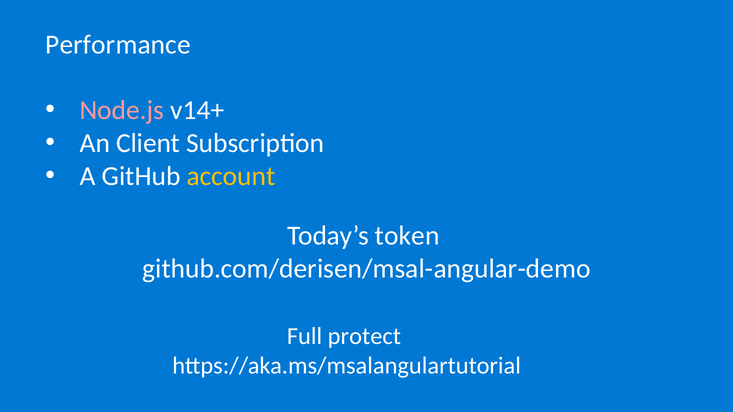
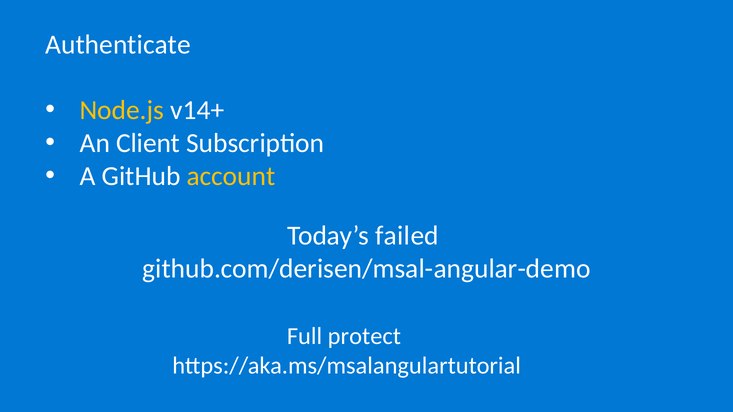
Performance: Performance -> Authenticate (118, 44)
Node.js colour: pink -> yellow (122, 110)
token: token -> failed (407, 236)
